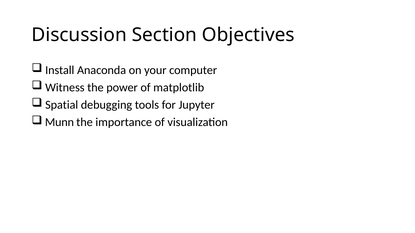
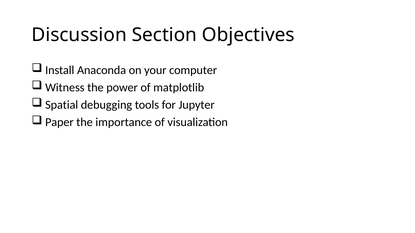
Munn: Munn -> Paper (59, 122)
